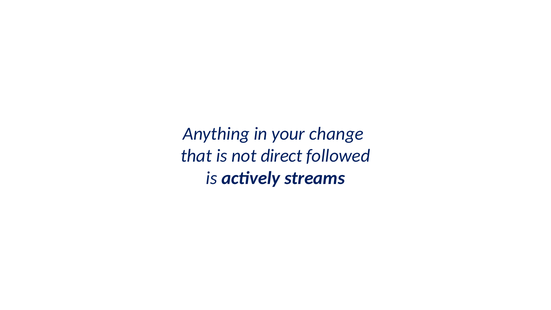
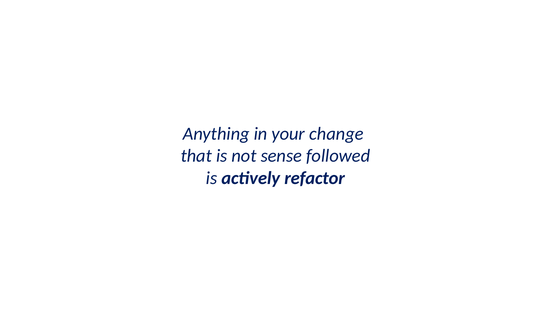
direct: direct -> sense (281, 156)
streams: streams -> refactor (315, 178)
